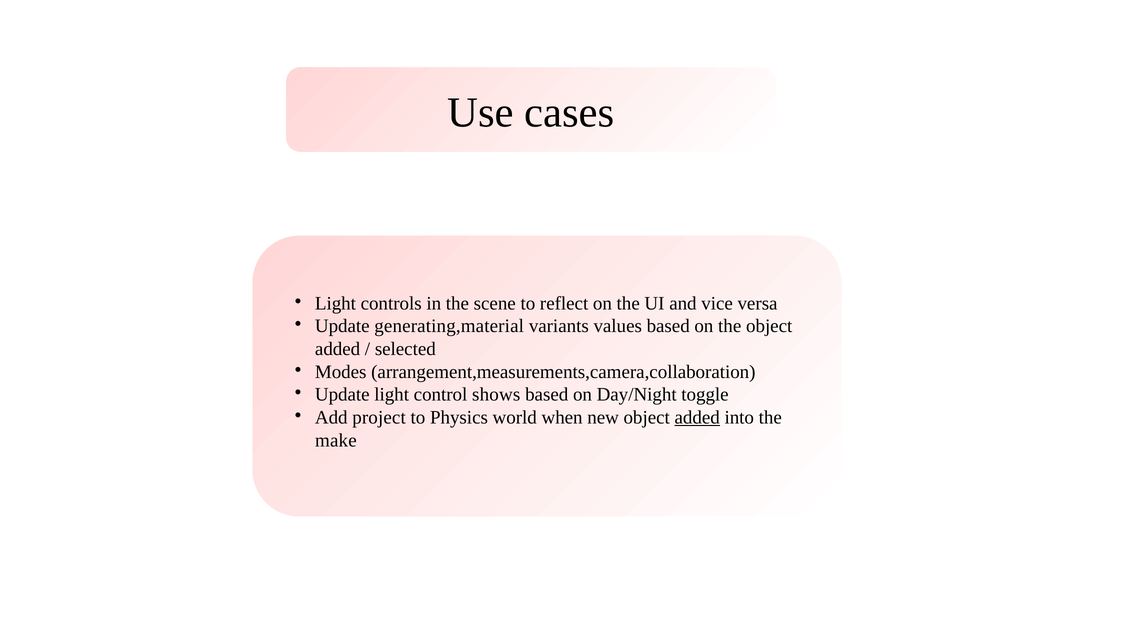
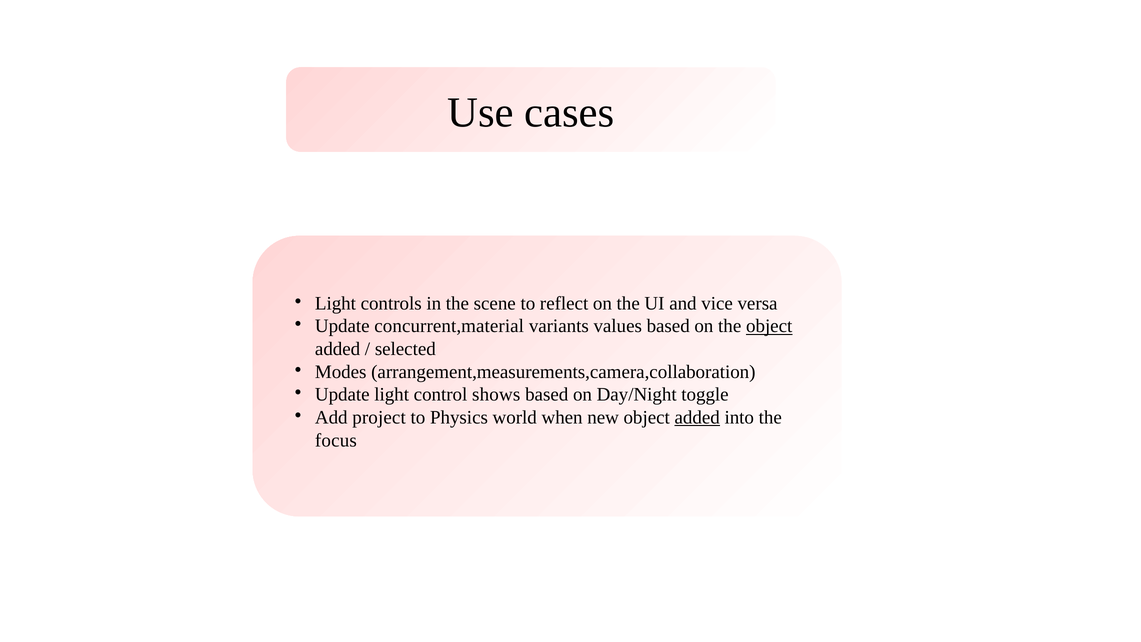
generating,material: generating,material -> concurrent,material (449, 326)
object underline: none -> present (769, 326)
make: make -> focus (336, 440)
